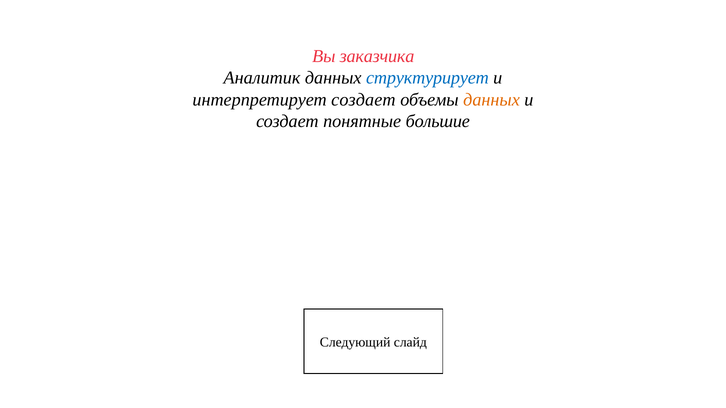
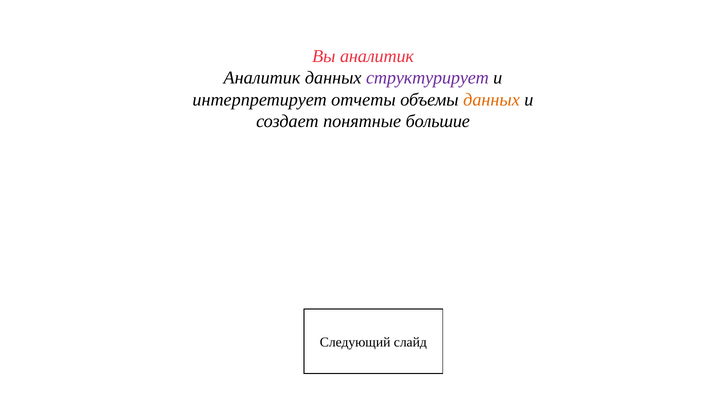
Вы заказчика: заказчика -> аналитик (377, 56)
структурирует colour: blue -> purple (427, 78)
интерпретирует создает: создает -> отчеты (363, 100)
